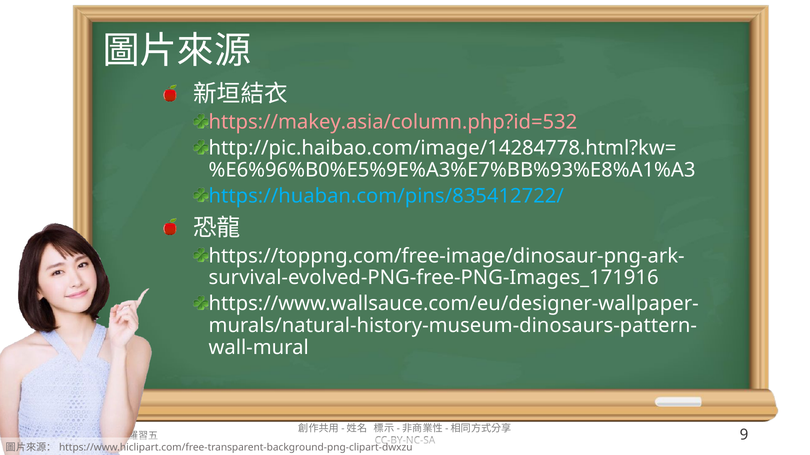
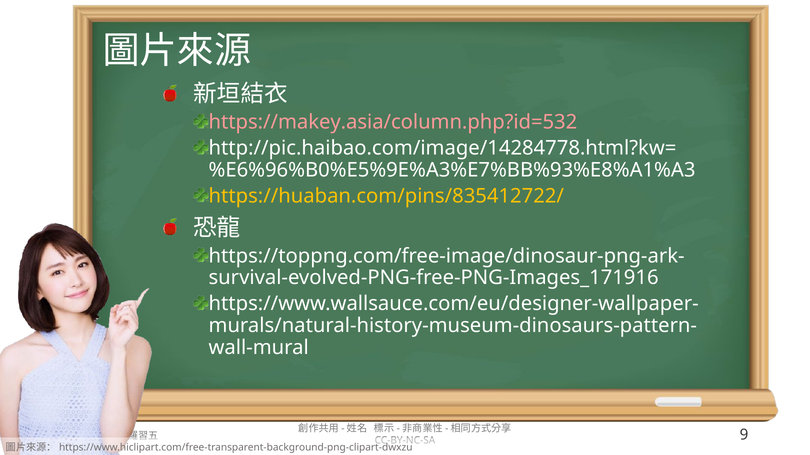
https://huaban.com/pins/835412722/ colour: light blue -> yellow (386, 196)
